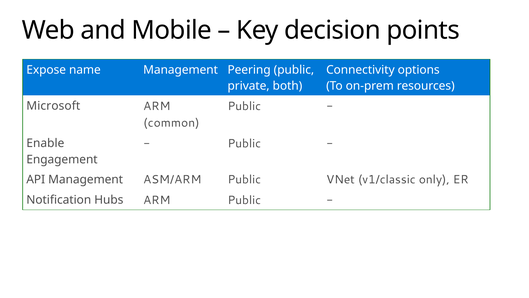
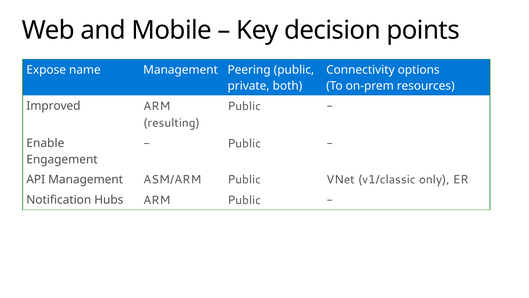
Microsoft: Microsoft -> Improved (53, 106)
common: common -> resulting (172, 123)
